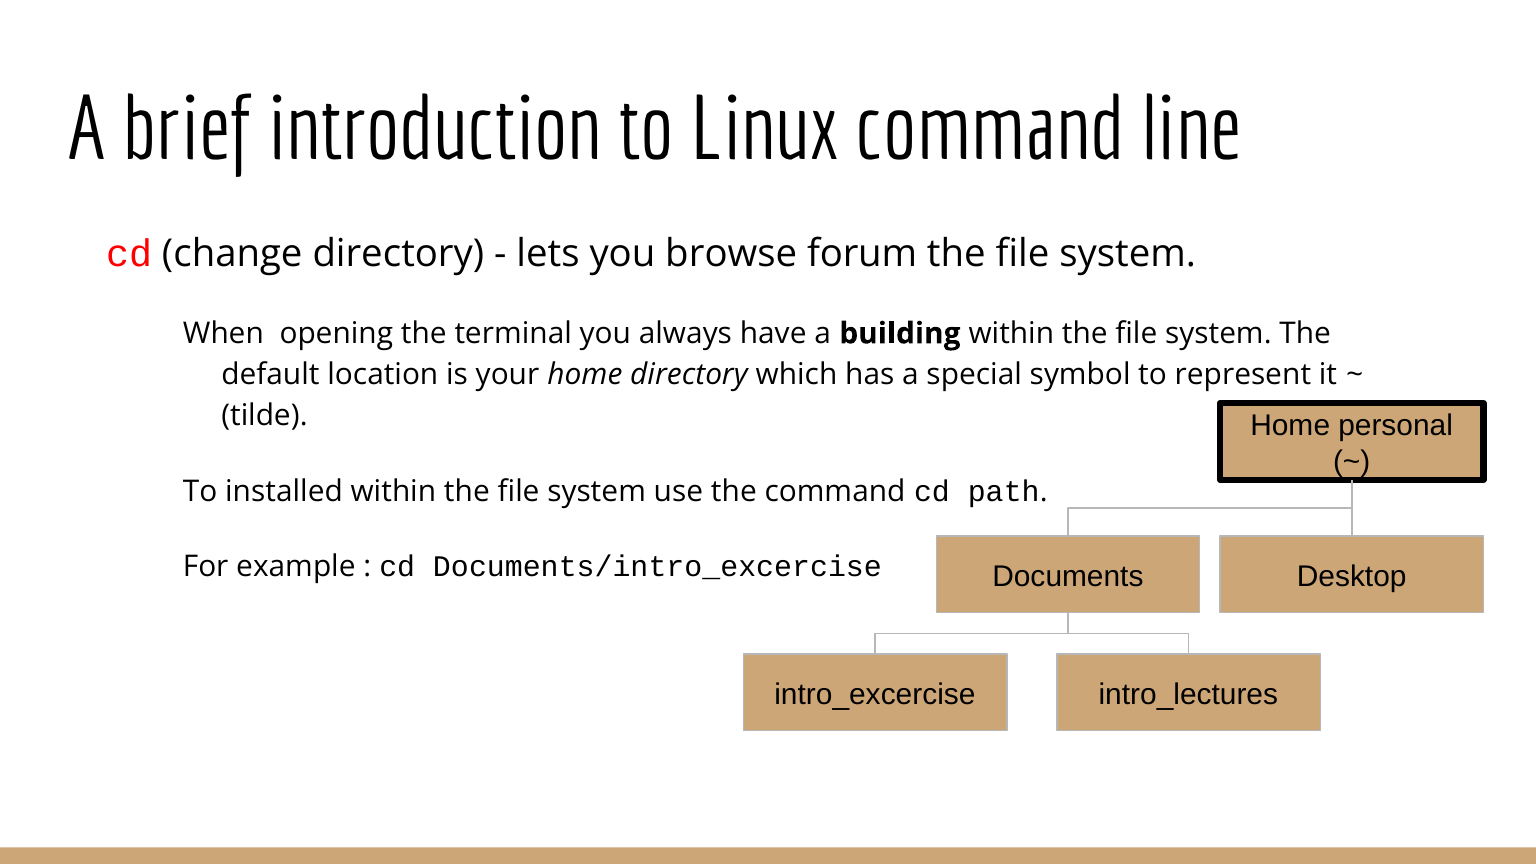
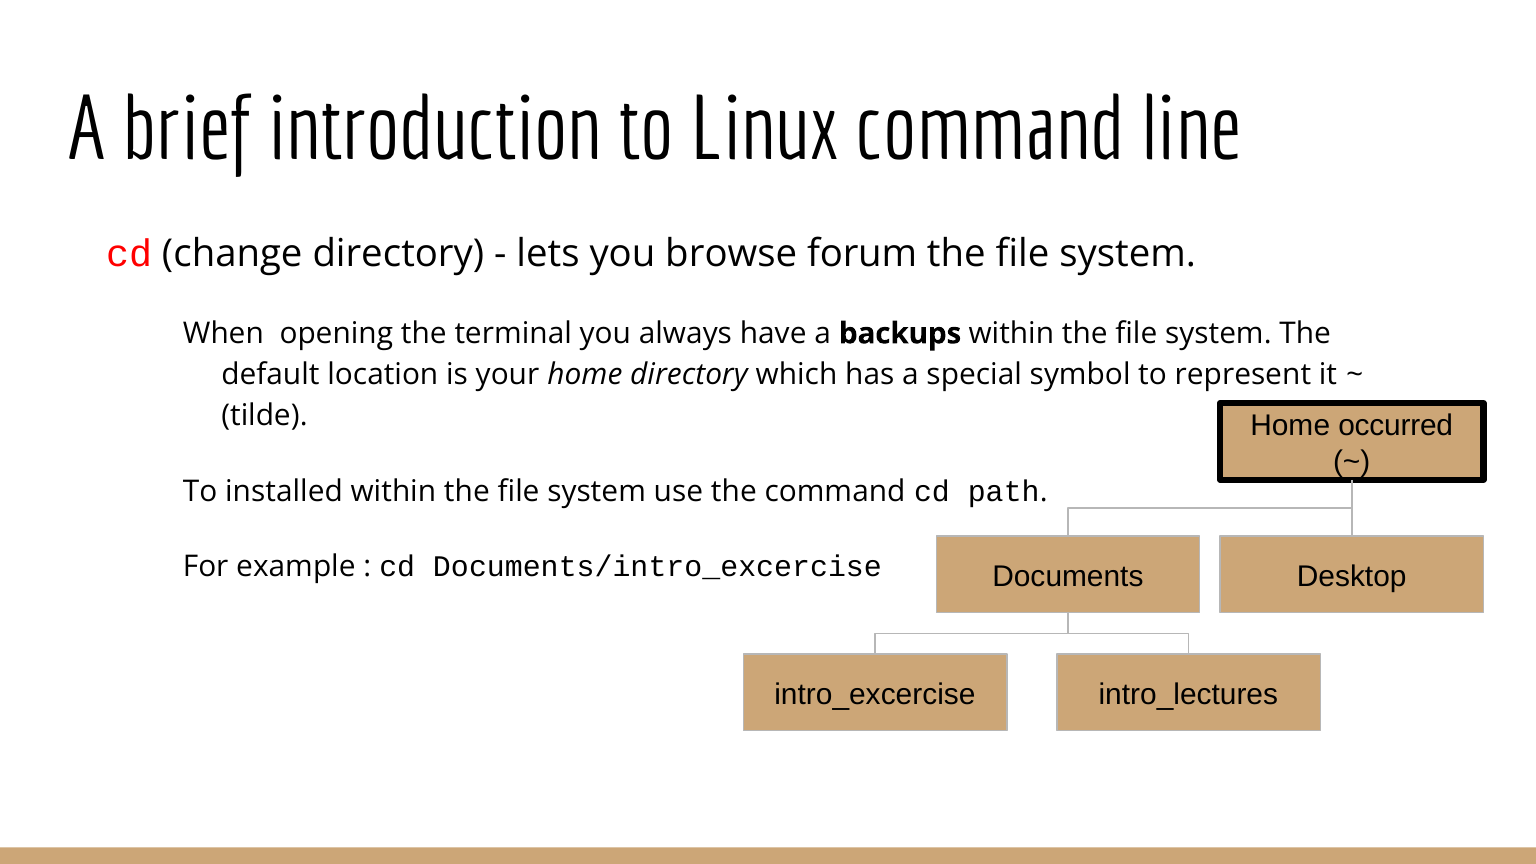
building: building -> backups (900, 334)
personal: personal -> occurred (1396, 426)
